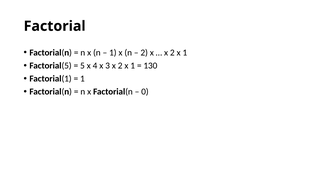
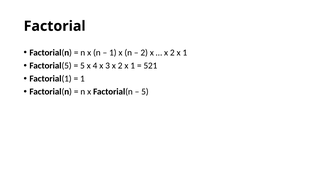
130: 130 -> 521 (150, 65)
0: 0 -> 5 (145, 91)
